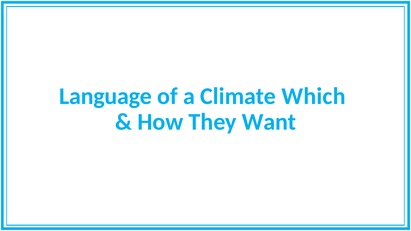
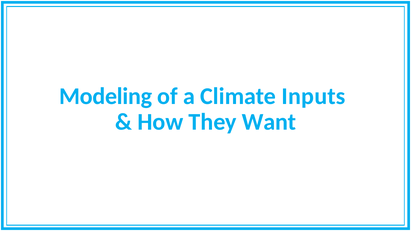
Language: Language -> Modeling (106, 96)
Which: Which -> Inputs (314, 96)
